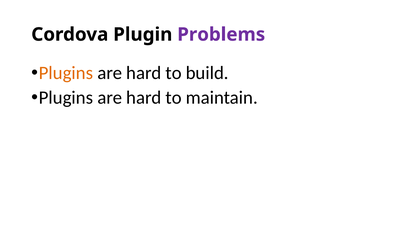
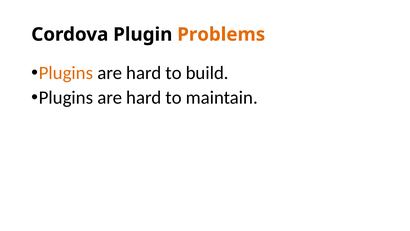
Problems colour: purple -> orange (221, 34)
